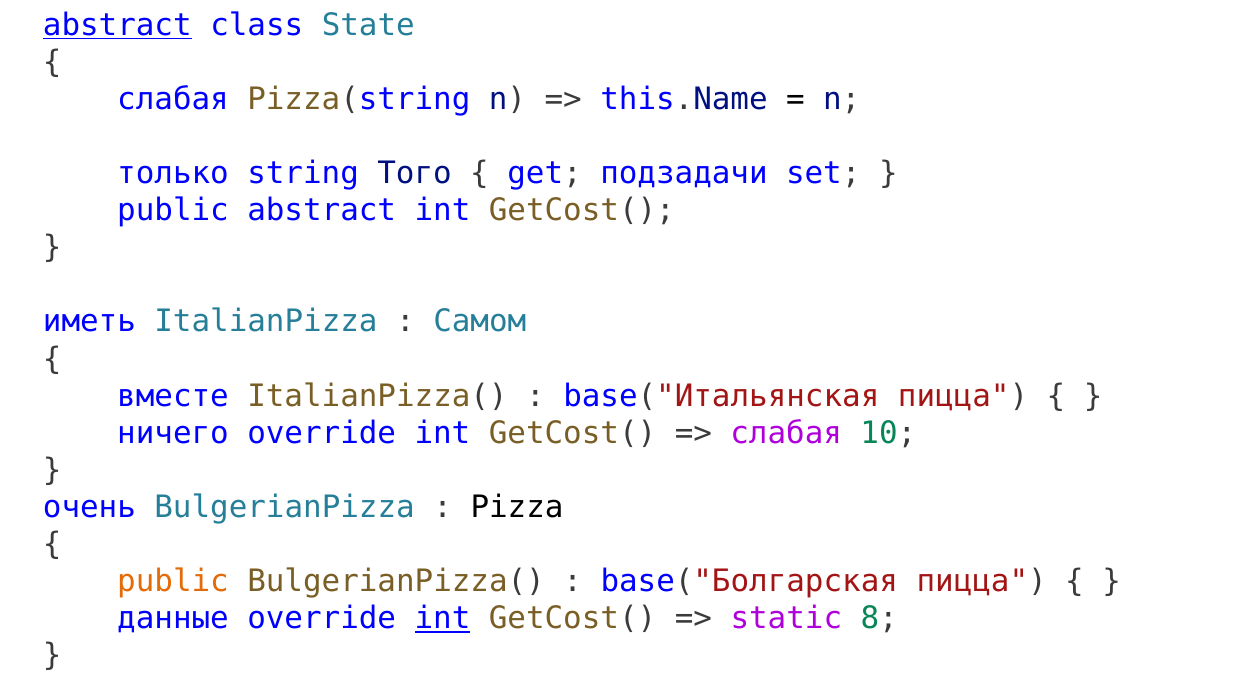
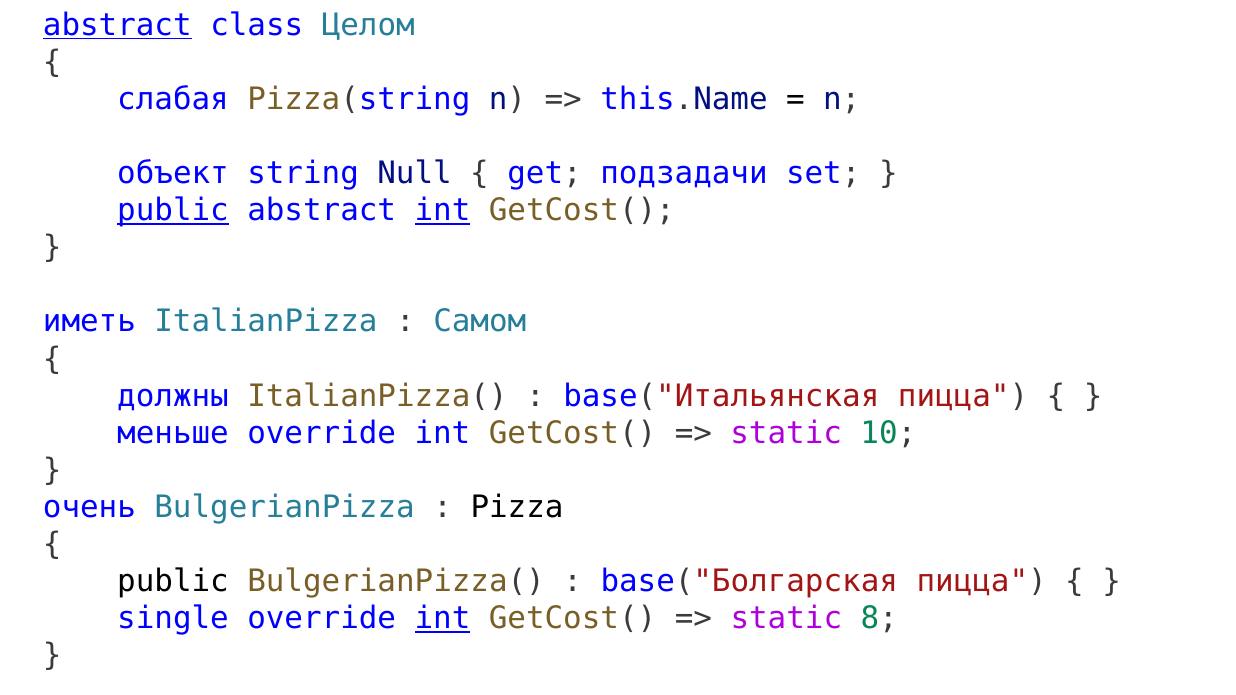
State: State -> Целом (368, 25)
только: только -> объект (173, 174)
Того: Того -> Null (415, 174)
public underline: none -> present (173, 211)
int underline: none -> present (442, 211)
вместе: вместе -> должны (173, 396)
ничего: ничего -> меньше (173, 433)
слабая: слабая -> static (786, 433)
public colour: orange -> black (173, 581)
данные: данные -> single (173, 619)
